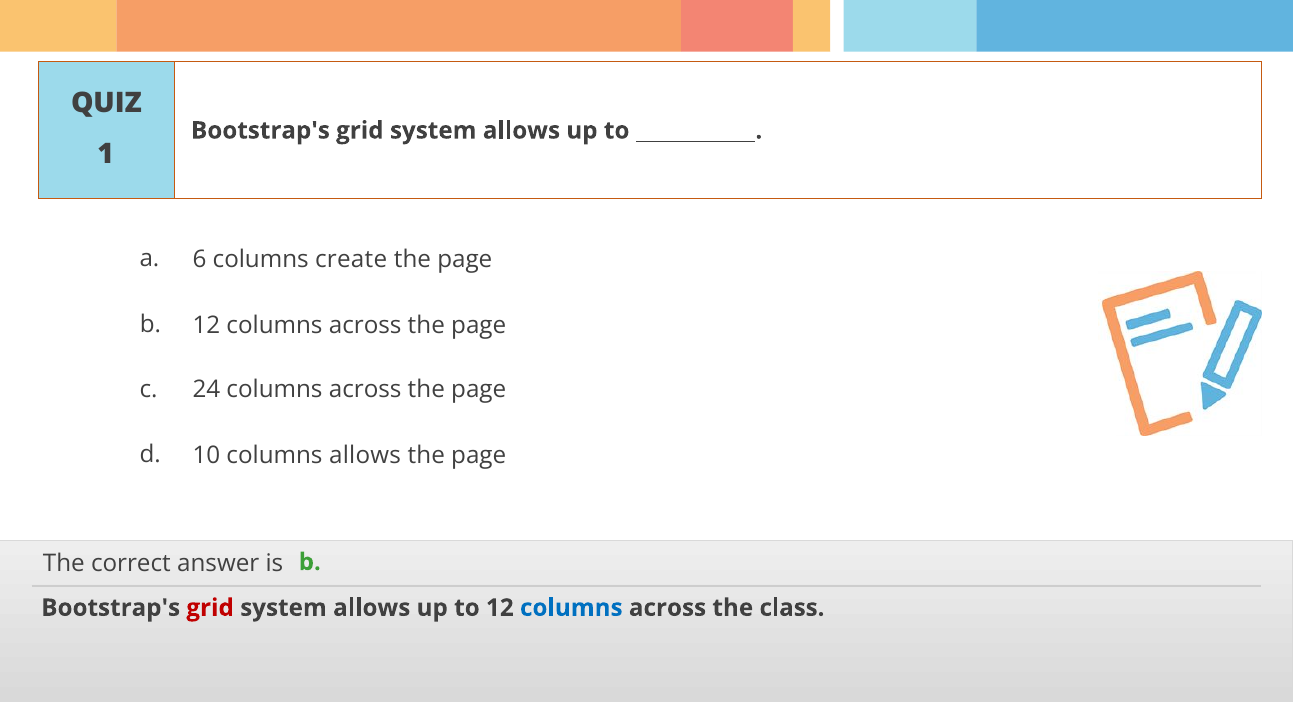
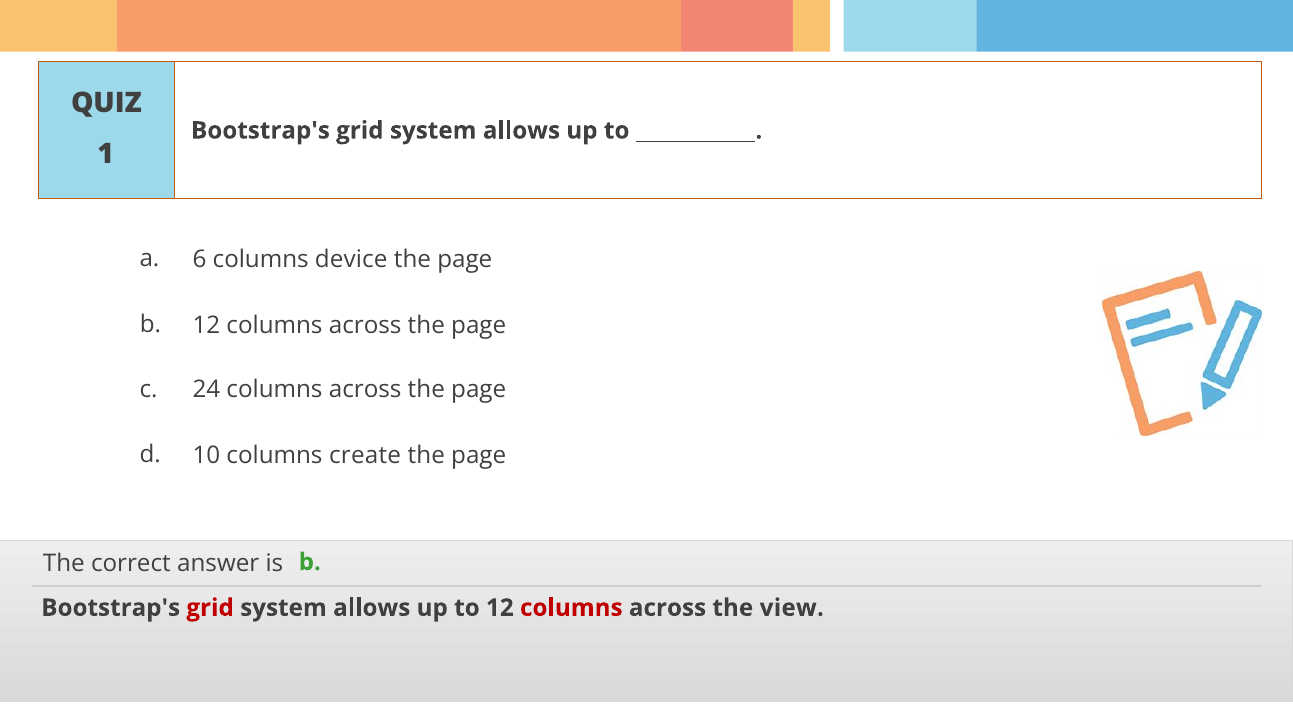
create: create -> device (351, 260)
columns allows: allows -> create (365, 455)
columns colour: blue -> red (571, 608)
class: class -> view (792, 608)
